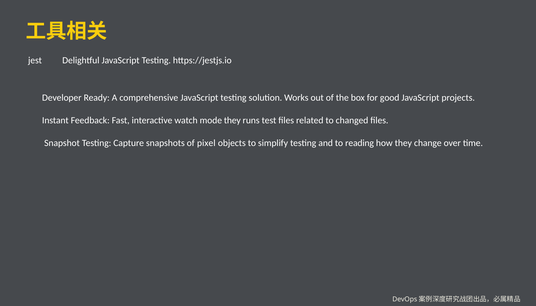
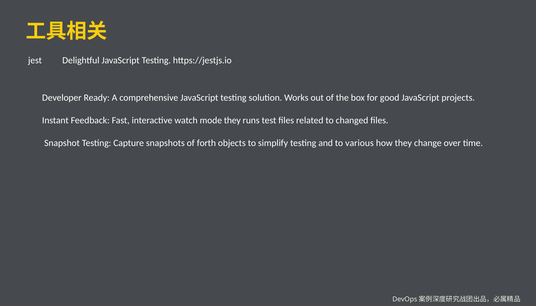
pixel: pixel -> forth (206, 143)
reading: reading -> various (359, 143)
